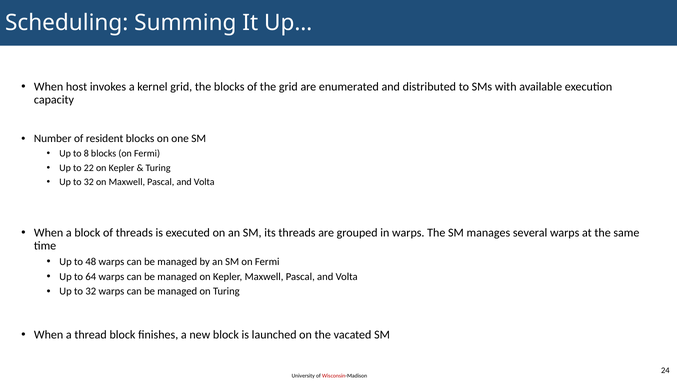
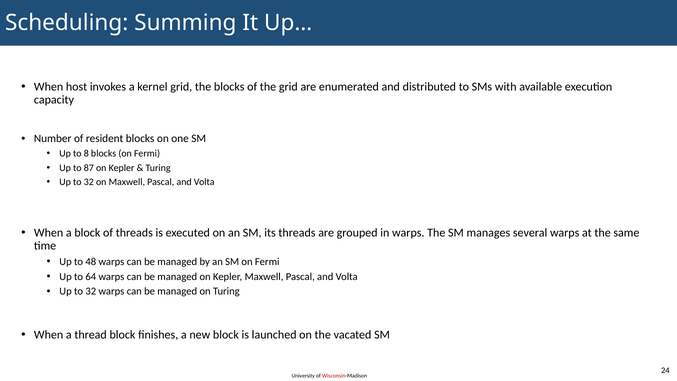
22: 22 -> 87 (89, 168)
